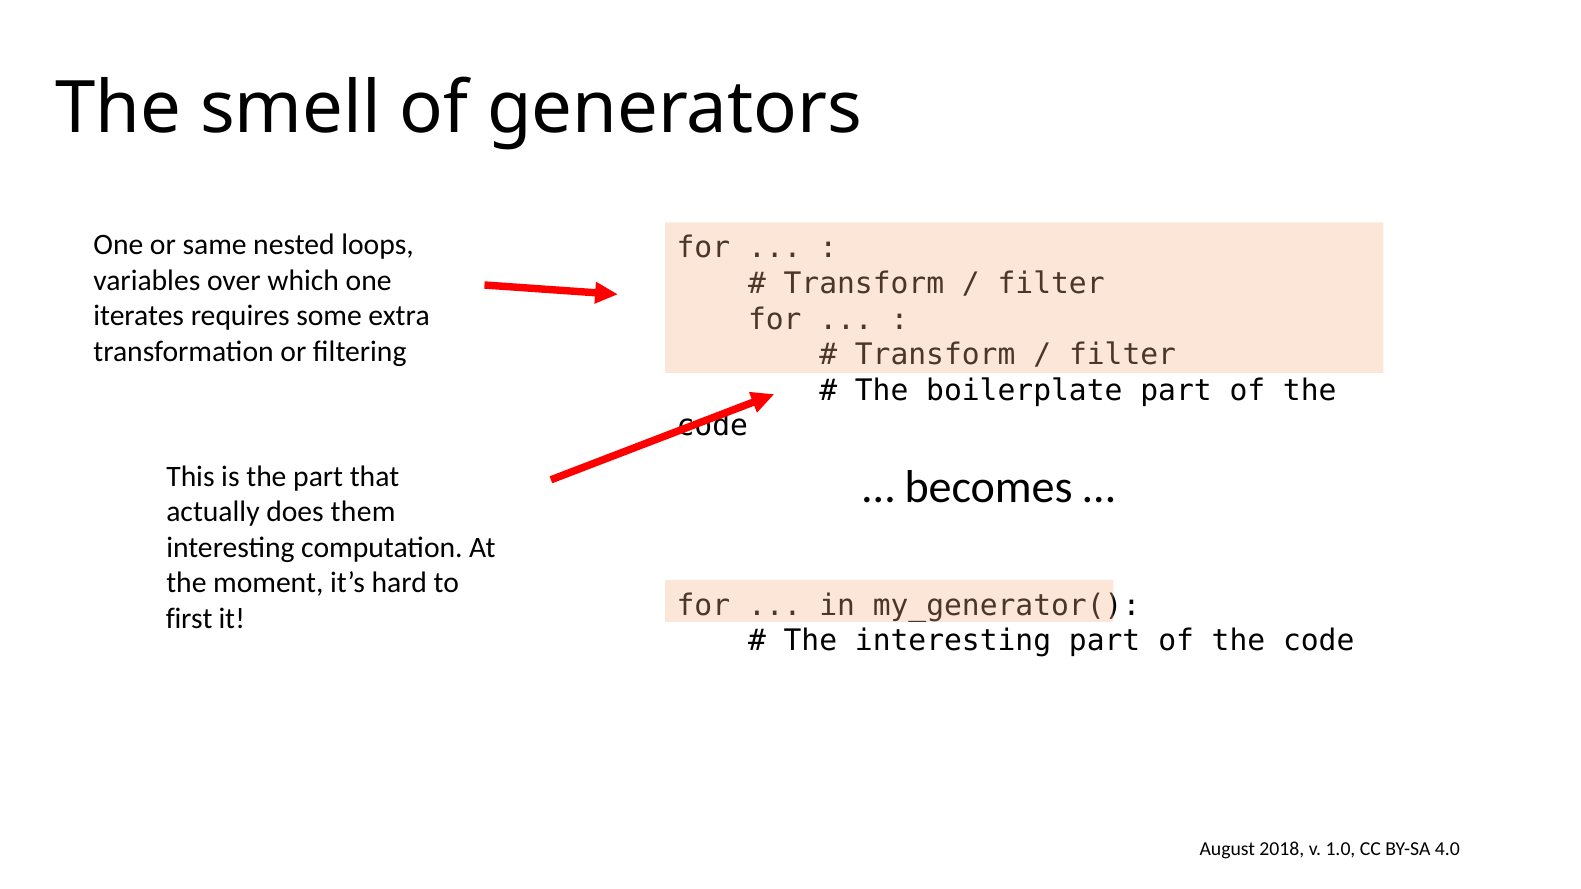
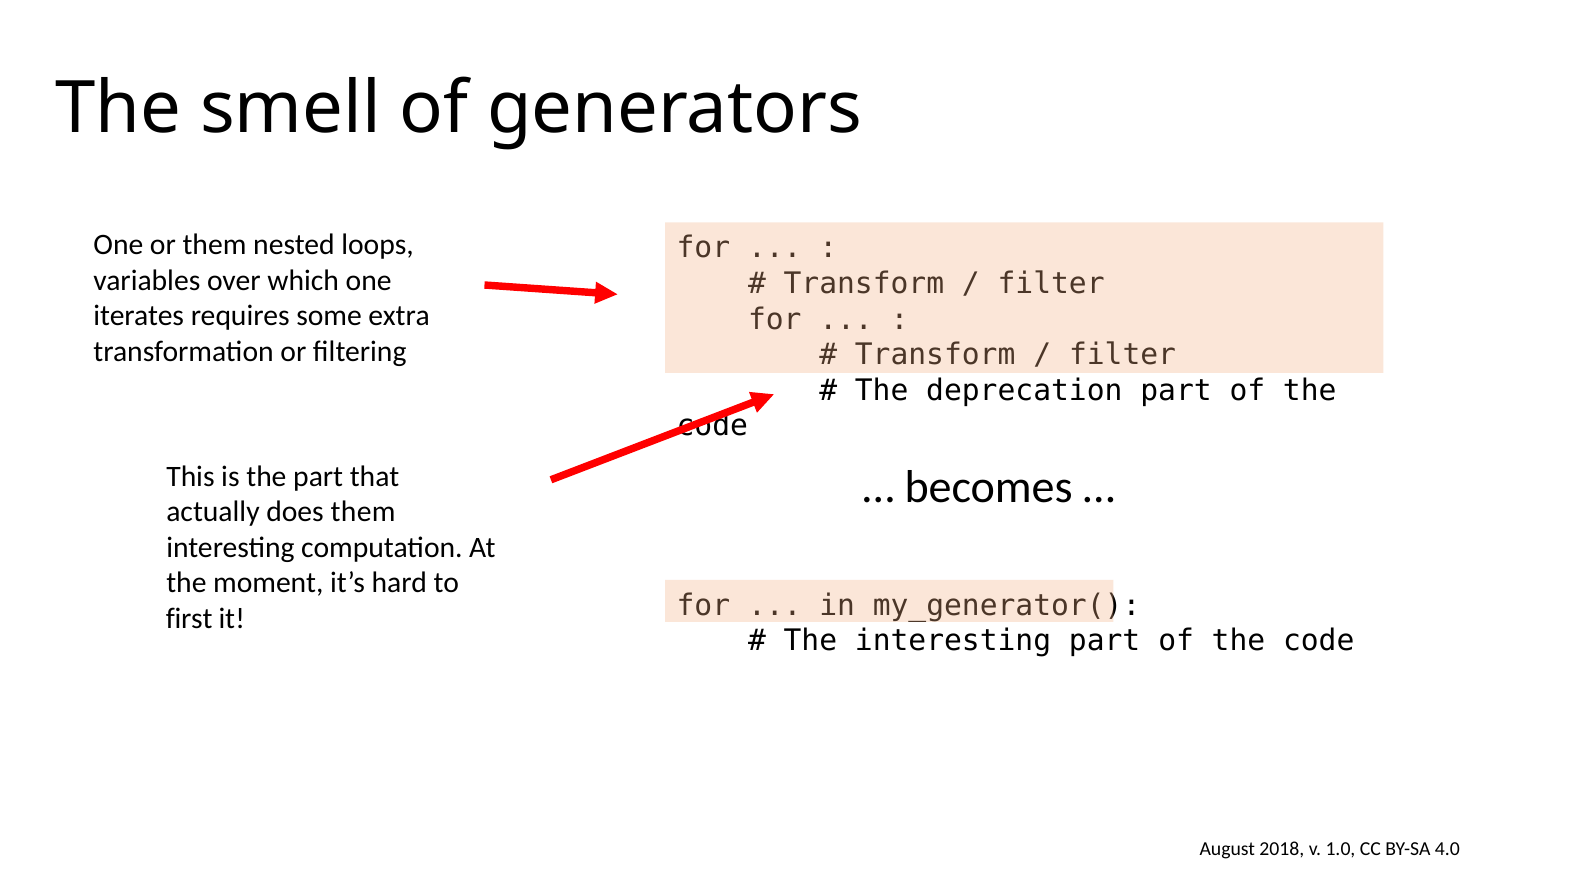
or same: same -> them (215, 245)
boilerplate: boilerplate -> deprecation (1024, 390)
